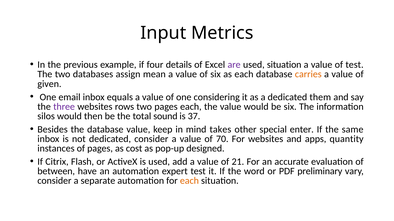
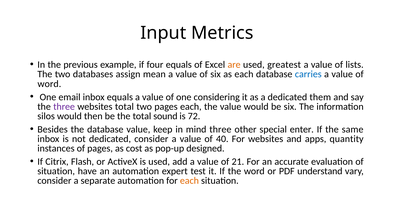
four details: details -> equals (179, 65)
are colour: purple -> orange (234, 65)
used situation: situation -> greatest (284, 65)
of test: test -> lists (355, 65)
carries colour: orange -> blue (308, 74)
given: given -> word (49, 84)
websites rows: rows -> total (124, 107)
37: 37 -> 72 (194, 116)
mind takes: takes -> three (220, 130)
70: 70 -> 40 (222, 139)
between: between -> situation (56, 172)
preliminary: preliminary -> understand (320, 172)
